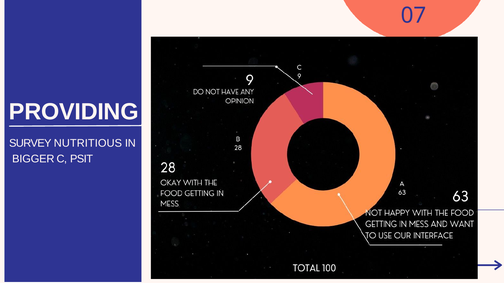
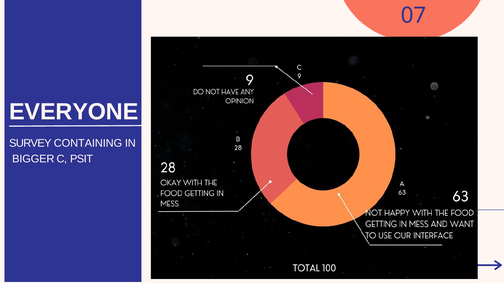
PROVIDING: PROVIDING -> EVERYONE (74, 112)
NUTRITIOUS: NUTRITIOUS -> CONTAINING (88, 144)
